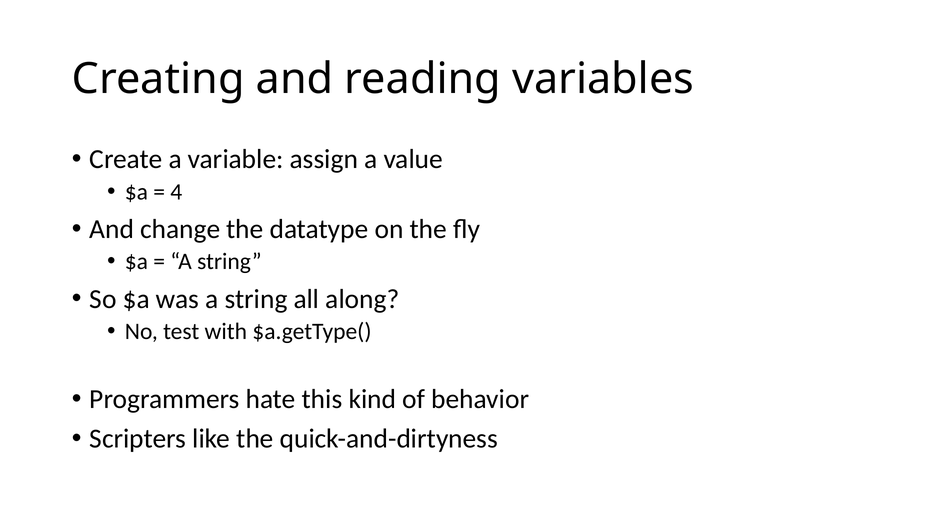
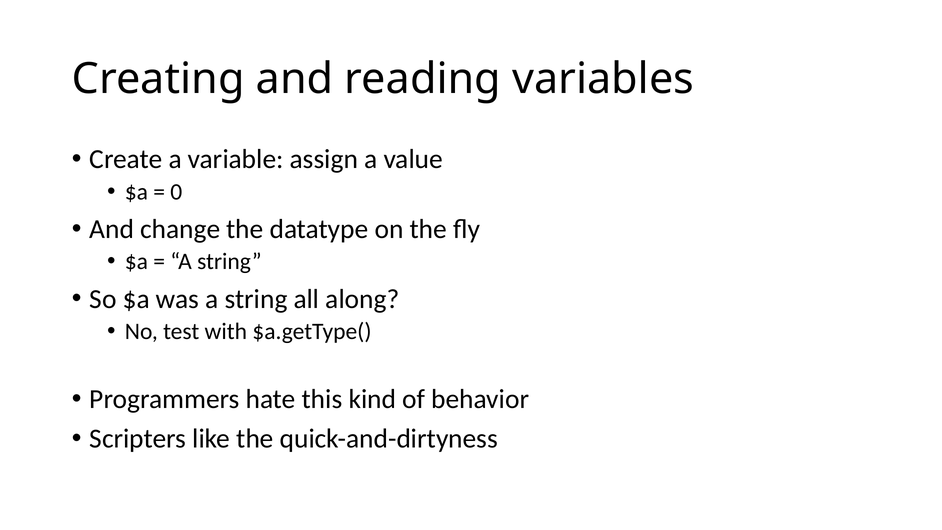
4: 4 -> 0 (176, 192)
